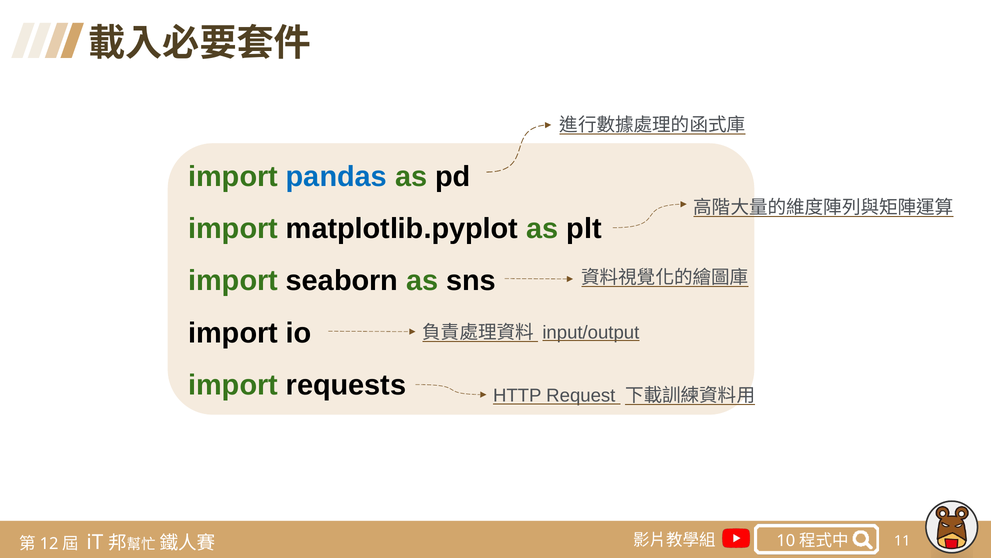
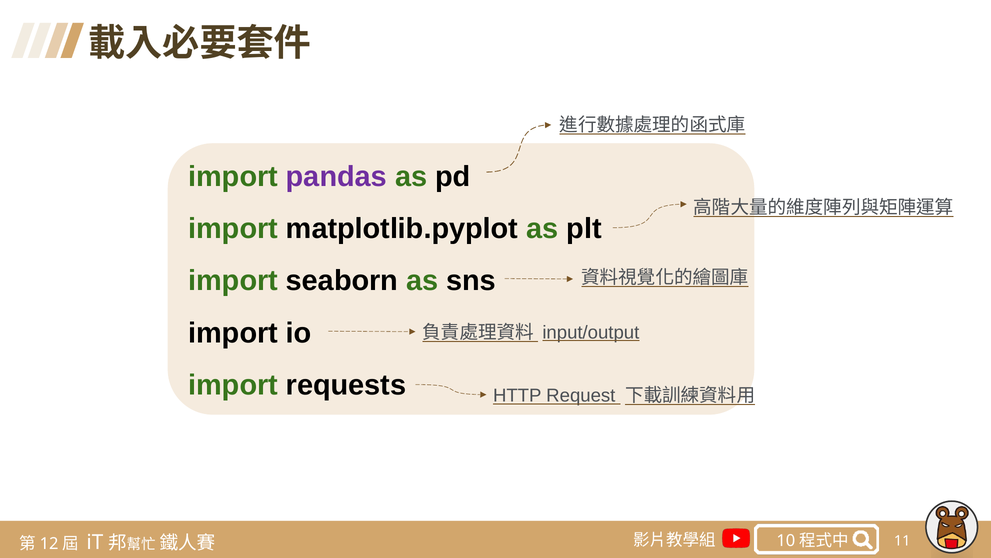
pandas colour: blue -> purple (336, 176)
